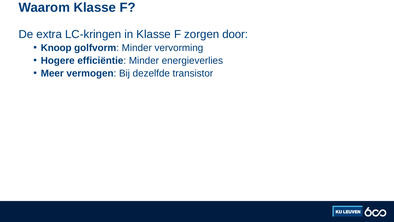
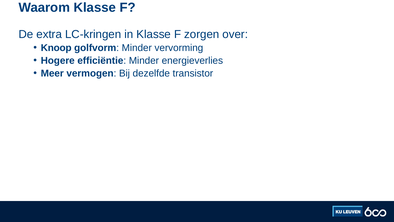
door: door -> over (235, 34)
